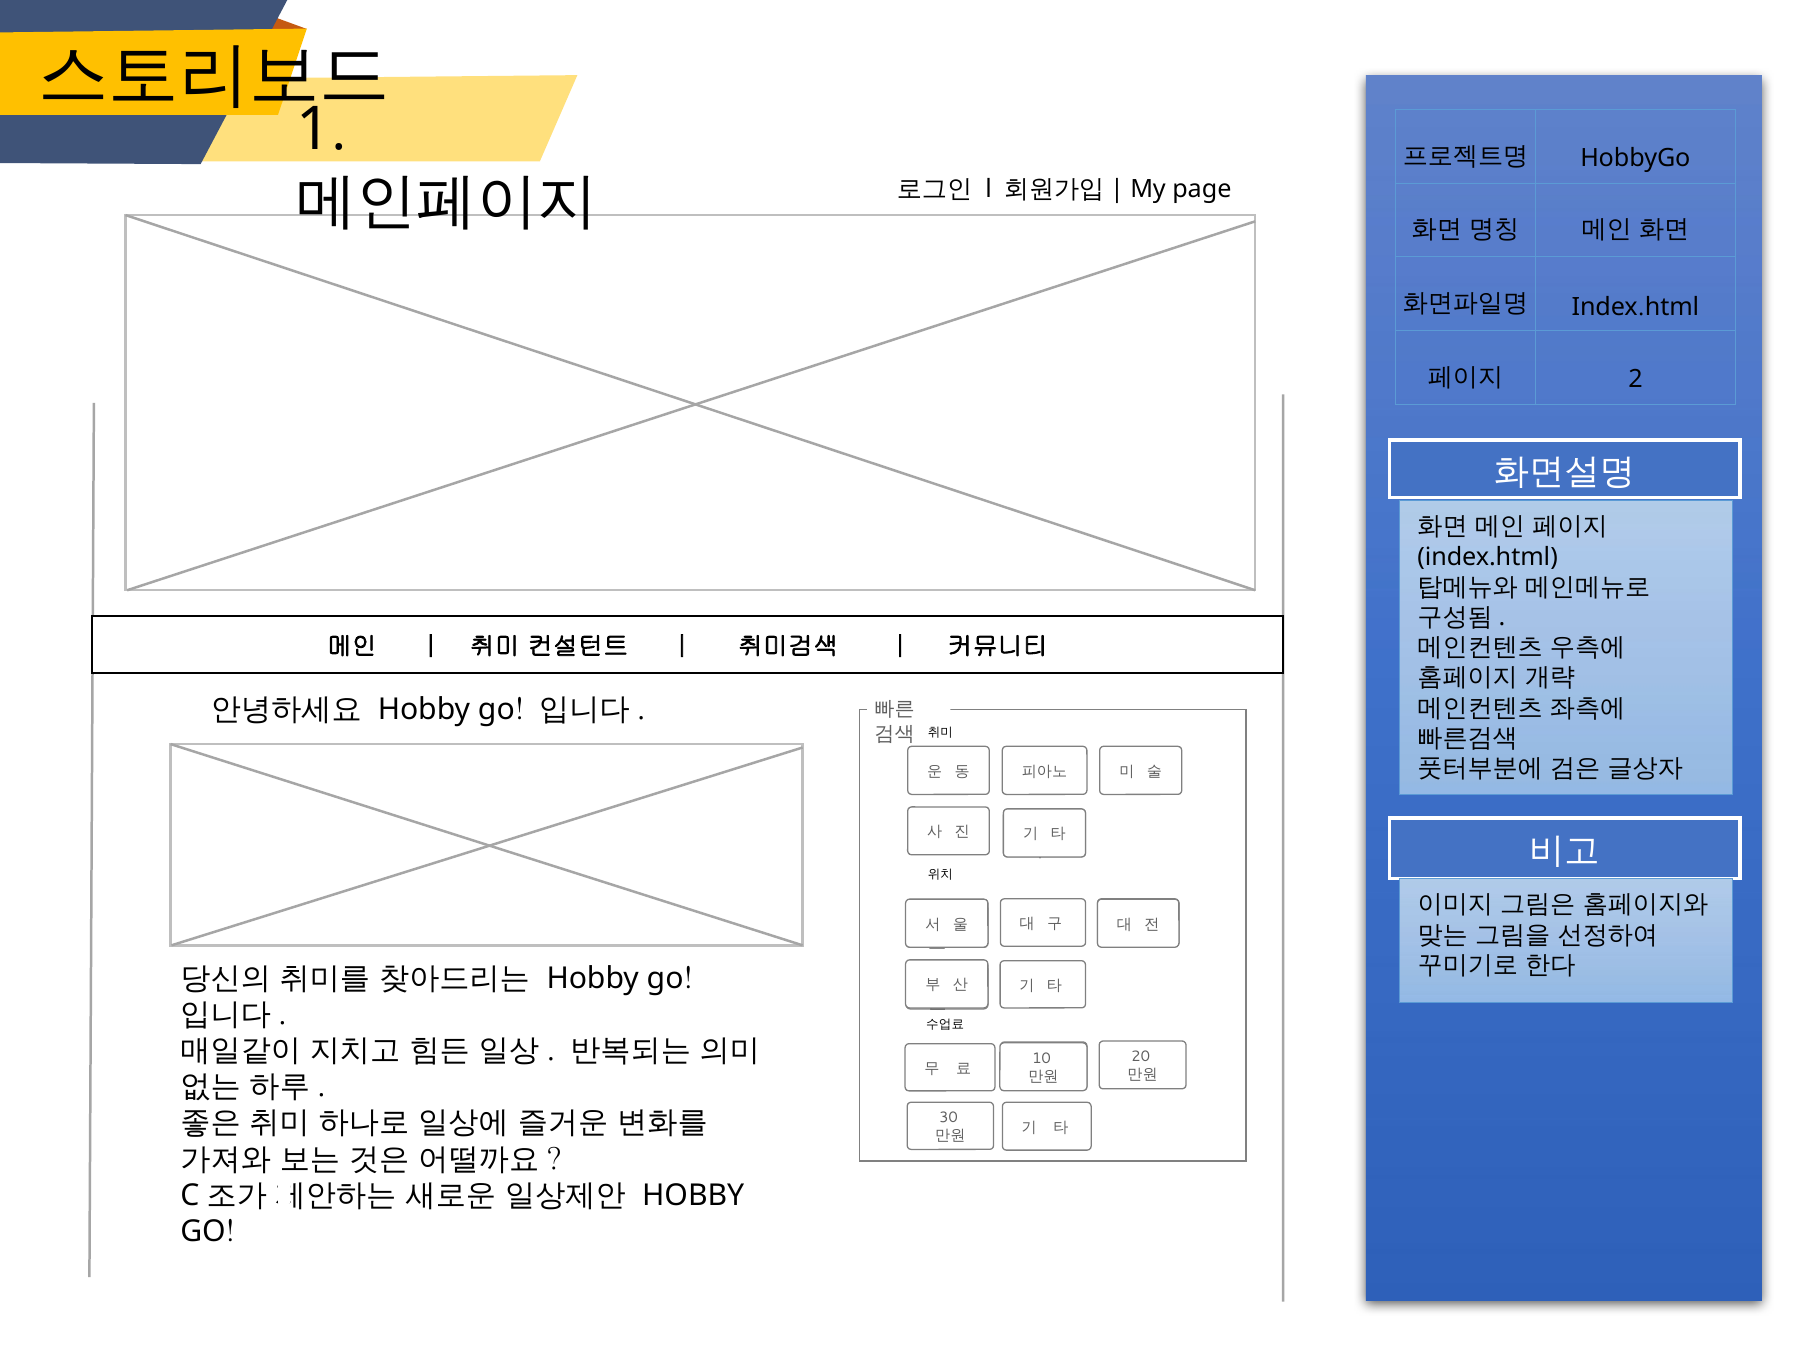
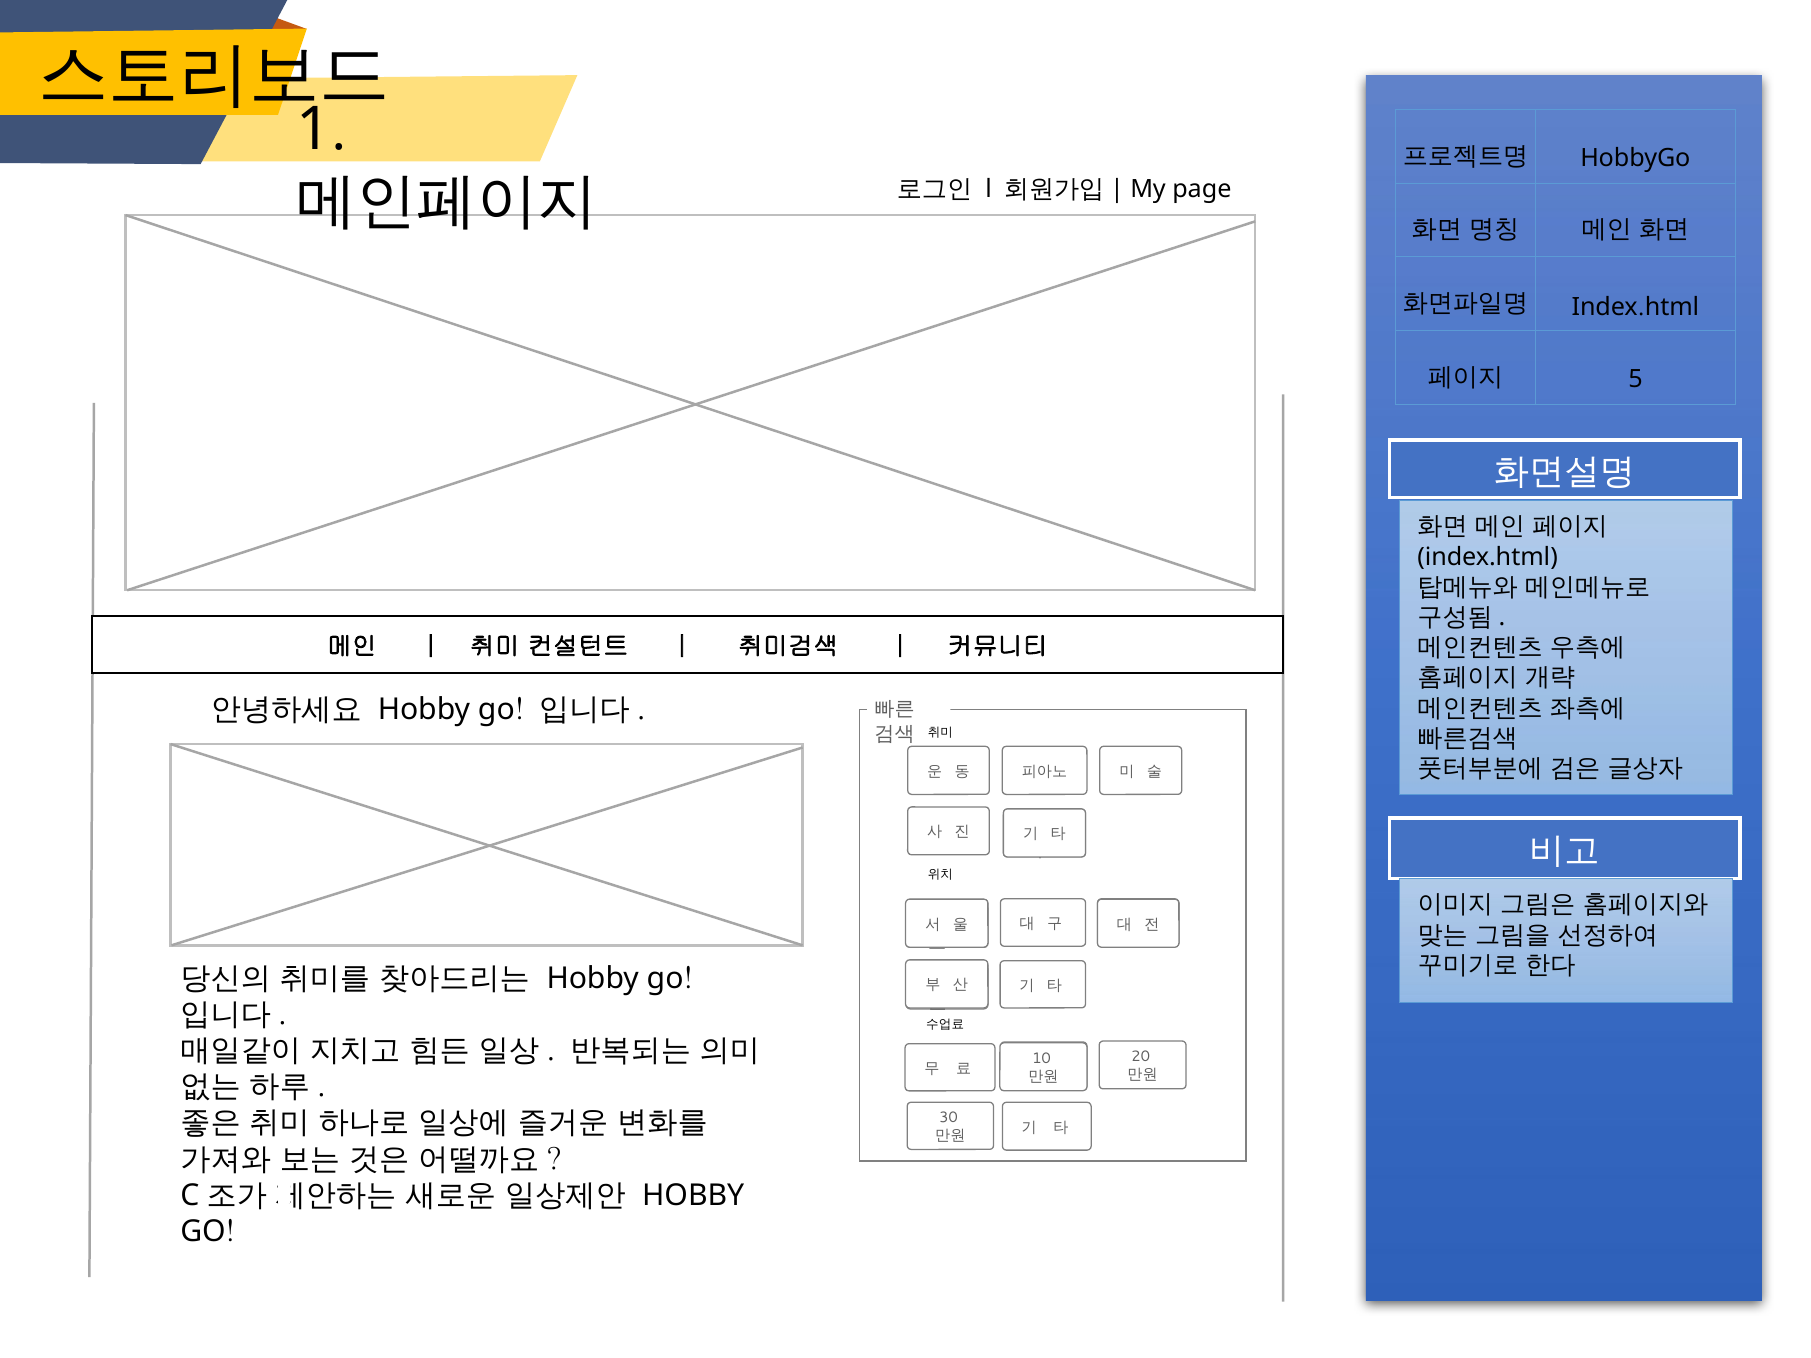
2: 2 -> 5 (1636, 379)
